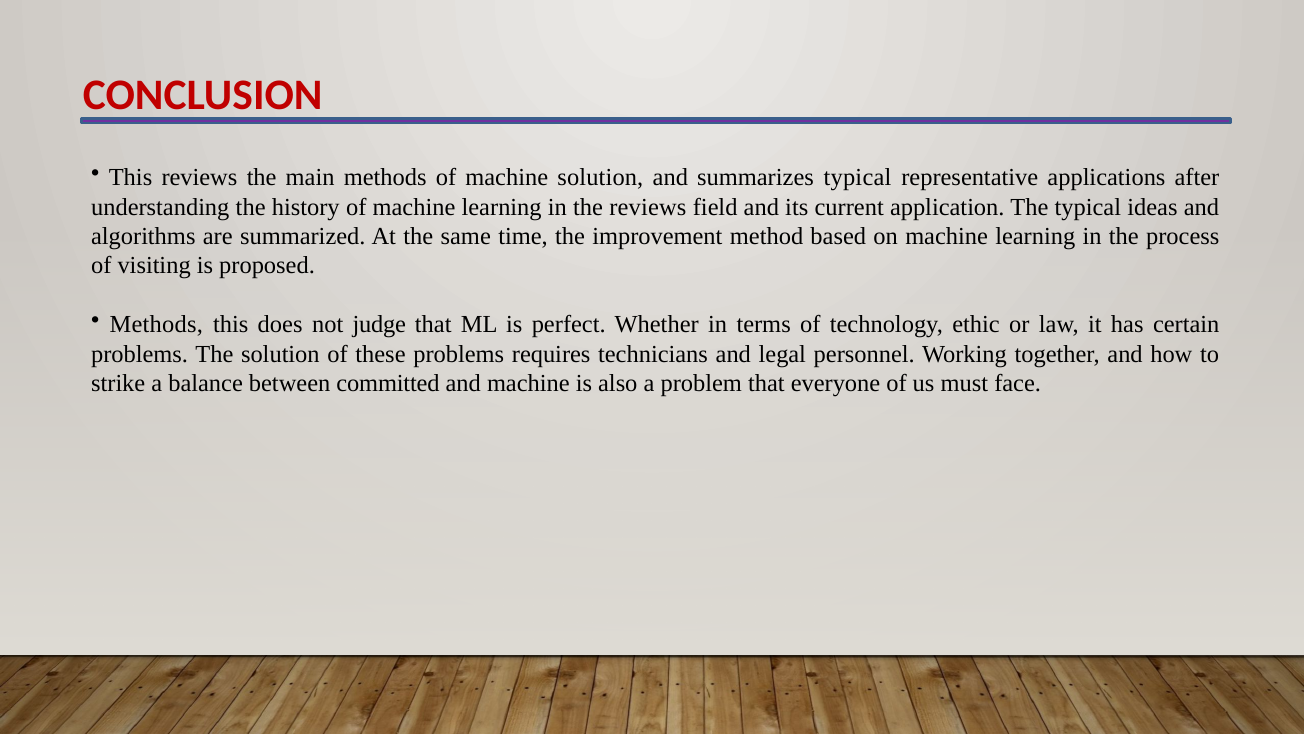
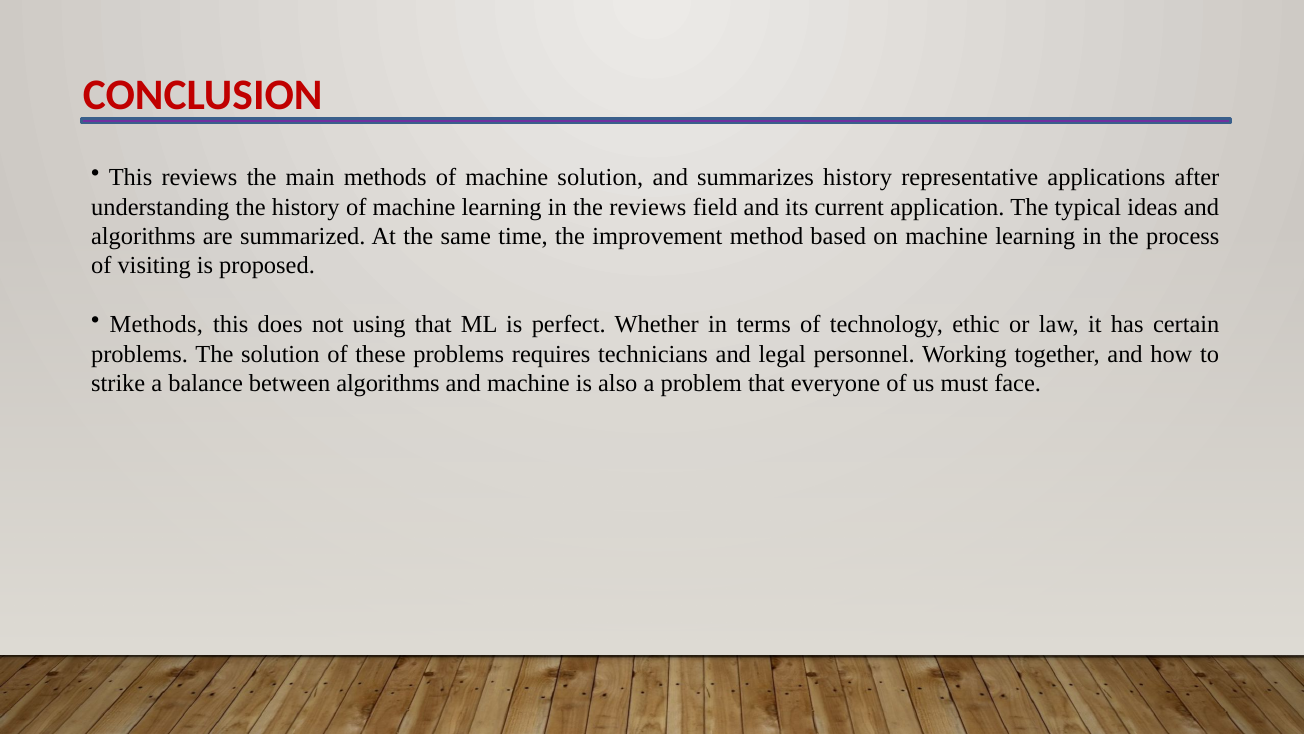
summarizes typical: typical -> history (858, 178)
judge: judge -> using (379, 324)
between committed: committed -> algorithms (388, 383)
